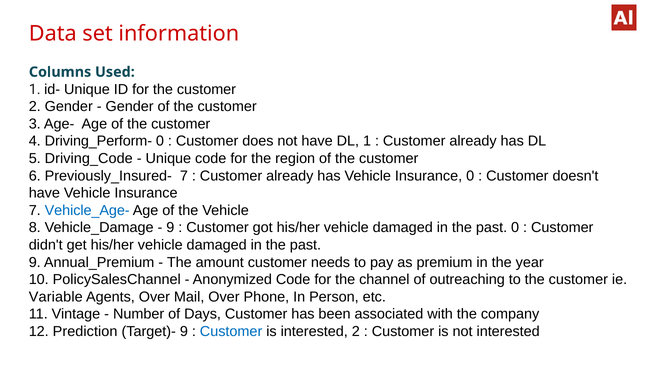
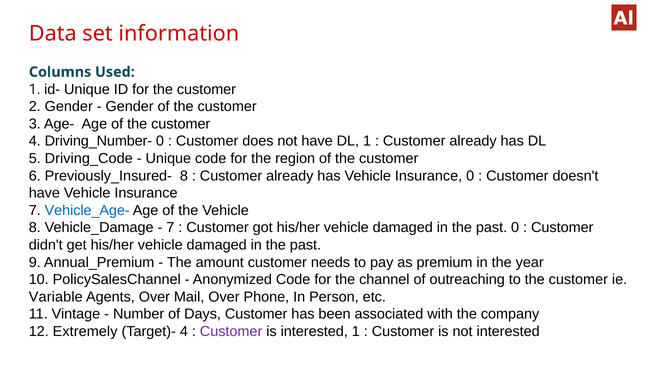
Driving_Perform-: Driving_Perform- -> Driving_Number- (98, 141)
Previously_Insured- 7: 7 -> 8 (184, 176)
9: 9 -> 7 (170, 228)
Prediction: Prediction -> Extremely (85, 332)
Target)- 9: 9 -> 4 (184, 332)
Customer colour: blue -> purple (231, 332)
interested 2: 2 -> 1 (356, 332)
